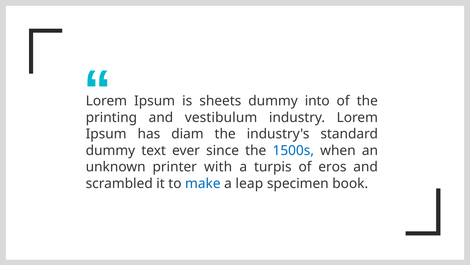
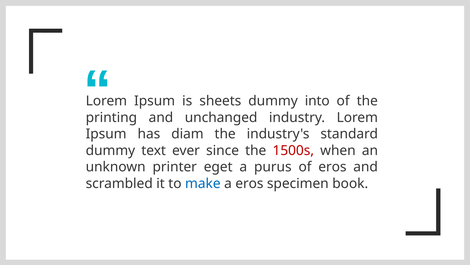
vestibulum: vestibulum -> unchanged (221, 117)
1500s colour: blue -> red (293, 150)
with: with -> eget (218, 167)
turpis: turpis -> purus (273, 167)
a leap: leap -> eros (249, 183)
